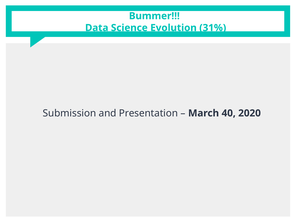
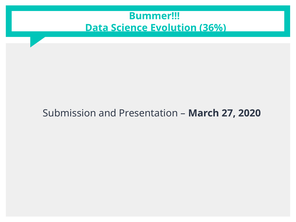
31%: 31% -> 36% (213, 28)
40: 40 -> 27 (229, 113)
